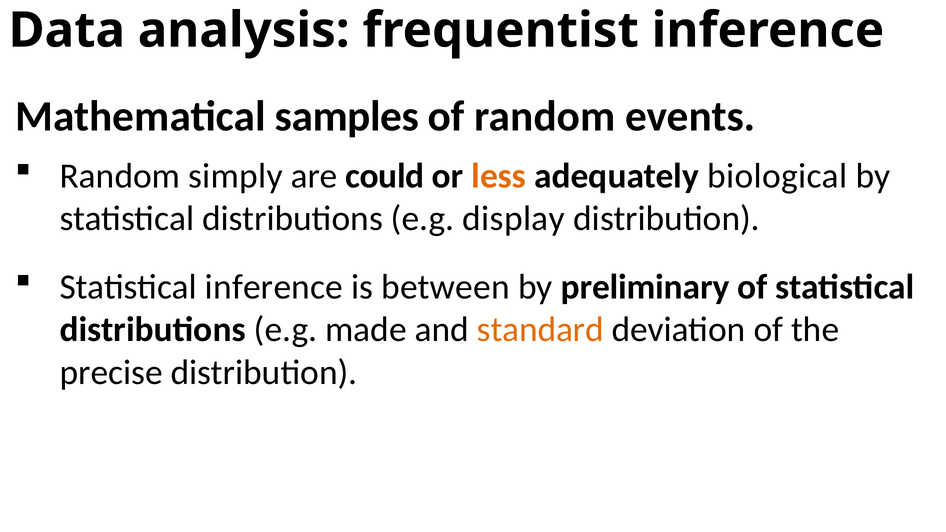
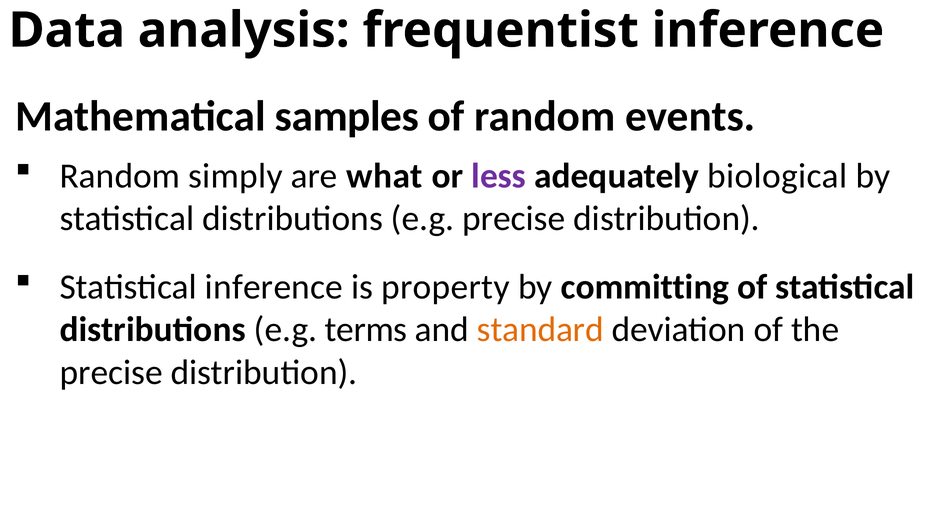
could: could -> what (385, 176)
less colour: orange -> purple (499, 176)
e.g display: display -> precise (514, 219)
between: between -> property (445, 287)
preliminary: preliminary -> committing (645, 287)
made: made -> terms (366, 330)
